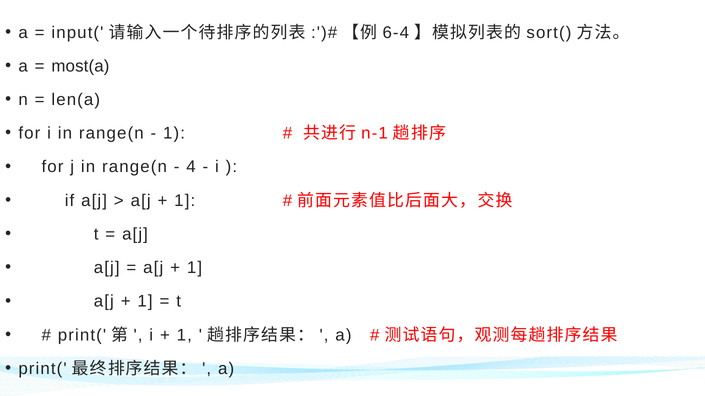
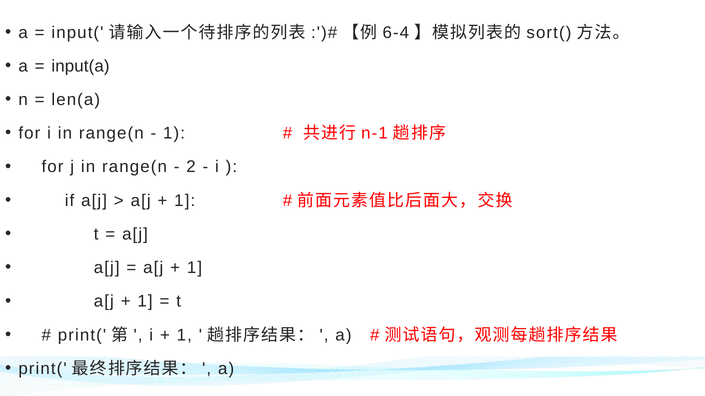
most(a: most(a -> input(a (80, 66)
4: 4 -> 2 (191, 167)
